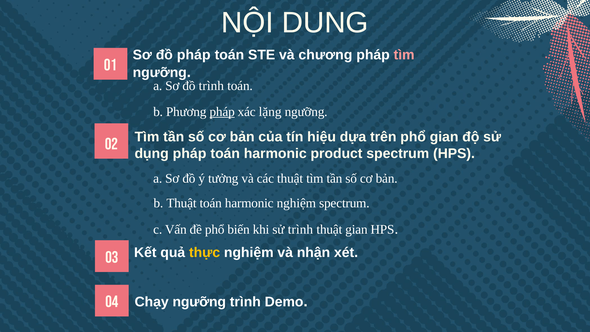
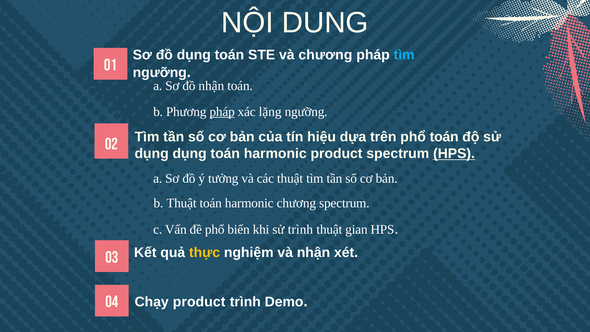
đồ pháp: pháp -> dụng (194, 55)
tìm colour: pink -> light blue (404, 55)
đồ trình: trình -> nhận (211, 86)
phổ gian: gian -> toán (444, 137)
dụng pháp: pháp -> dụng (190, 154)
HPS underline: none -> present (454, 154)
harmonic nghiệm: nghiệm -> chương (296, 203)
Chạy ngưỡng: ngưỡng -> product (199, 302)
